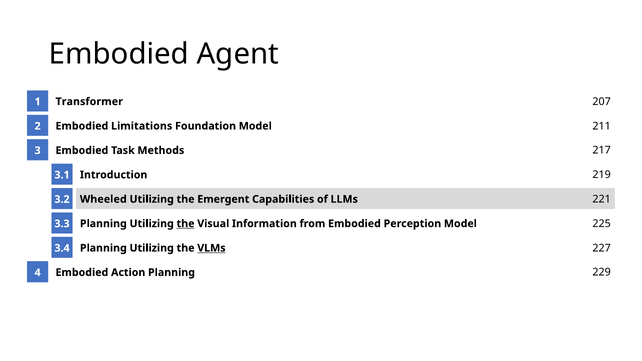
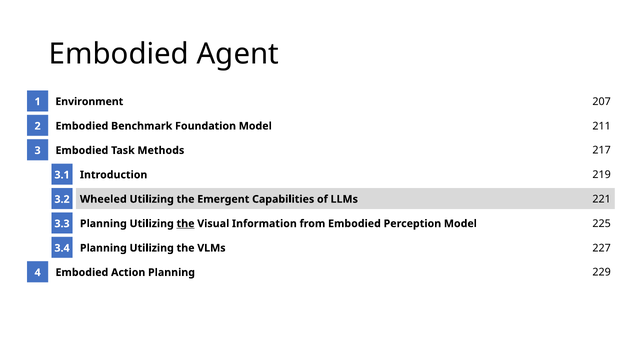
Transformer: Transformer -> Environment (89, 102)
Limitations: Limitations -> Benchmark (142, 126)
VLMs underline: present -> none (211, 248)
